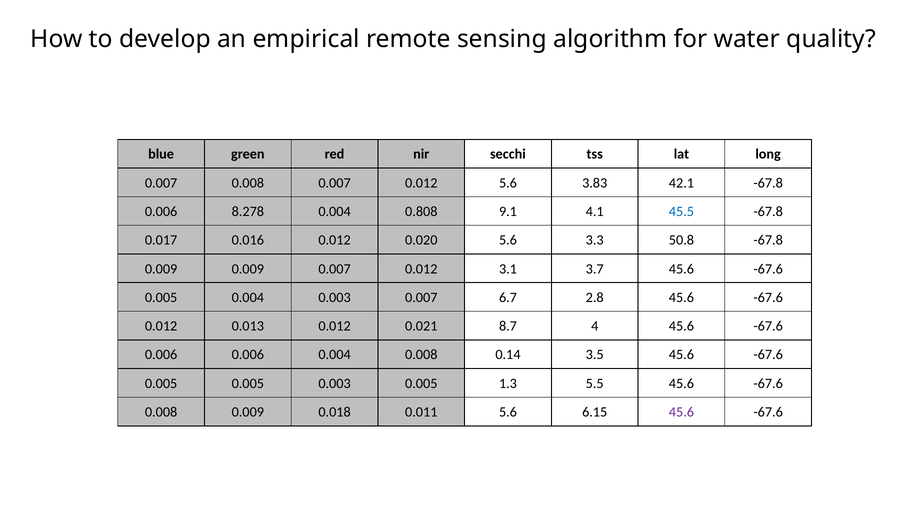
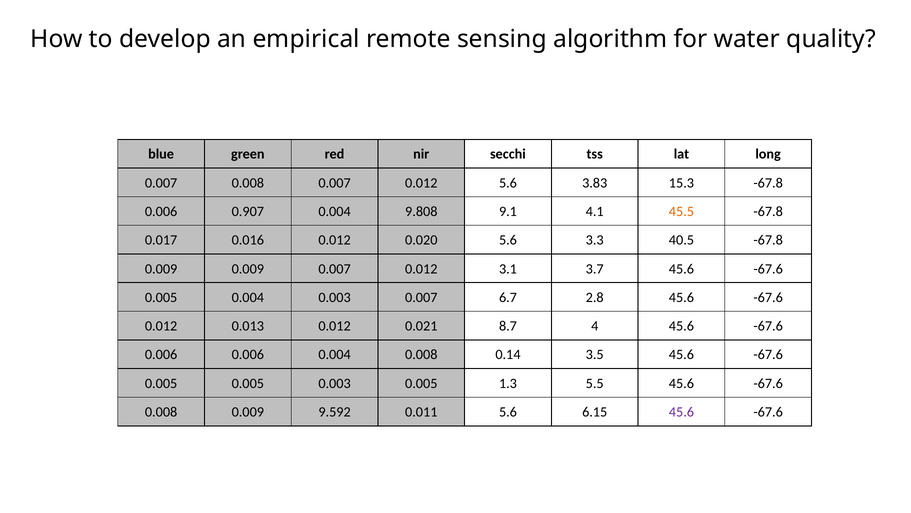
42.1: 42.1 -> 15.3 (681, 183)
8.278: 8.278 -> 0.907 (248, 211)
0.808: 0.808 -> 9.808 (421, 211)
45.5 colour: blue -> orange (681, 211)
50.8: 50.8 -> 40.5 (681, 240)
0.018: 0.018 -> 9.592 (335, 412)
